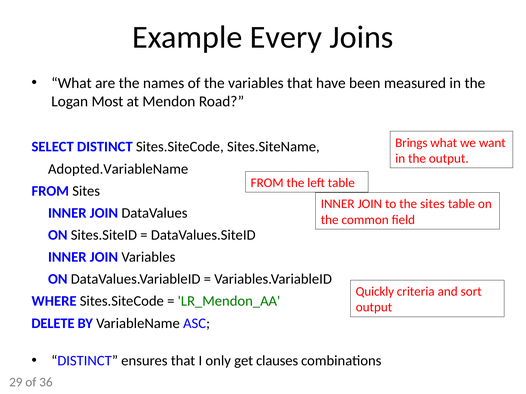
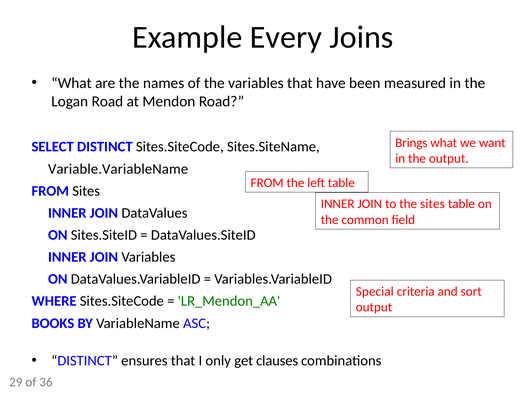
Logan Most: Most -> Road (107, 101)
Adopted.VariableName: Adopted.VariableName -> Variable.VariableName (118, 169)
Quickly: Quickly -> Special (375, 292)
DELETE: DELETE -> BOOKS (53, 324)
